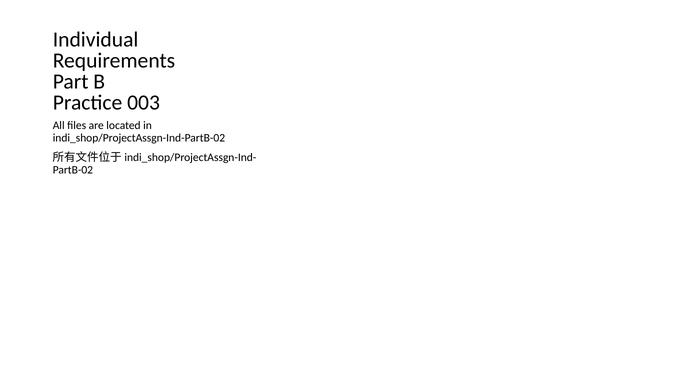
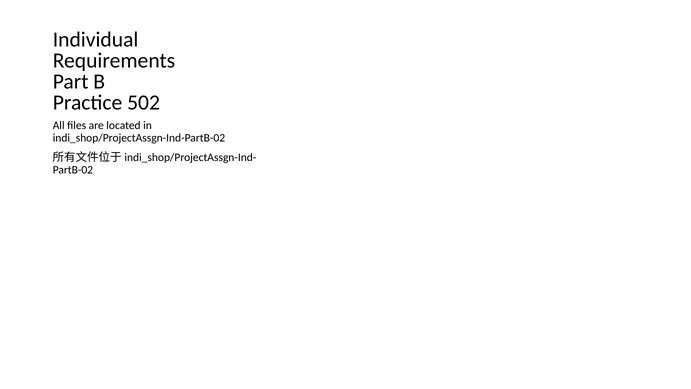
003: 003 -> 502 (144, 103)
